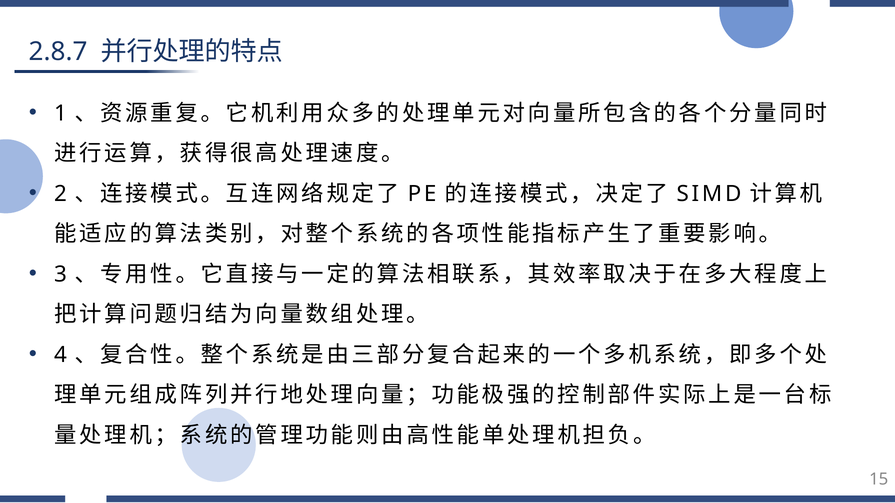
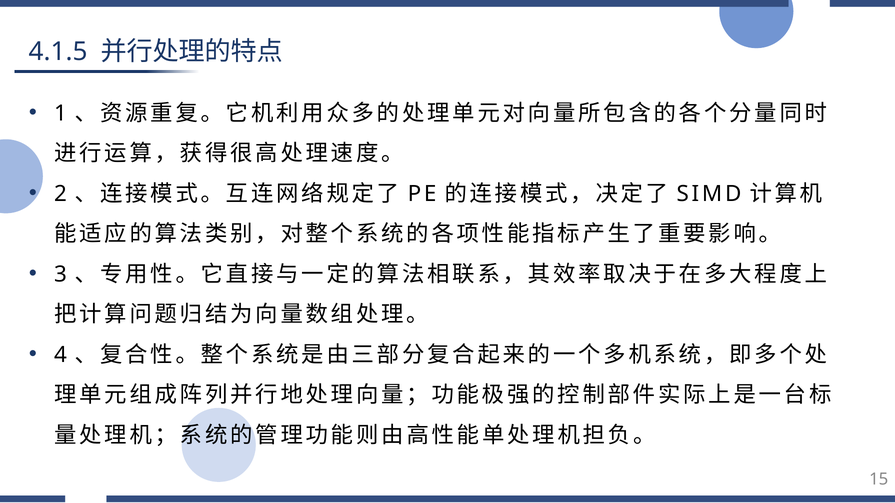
2.8.7: 2.8.7 -> 4.1.5 (58, 52)
